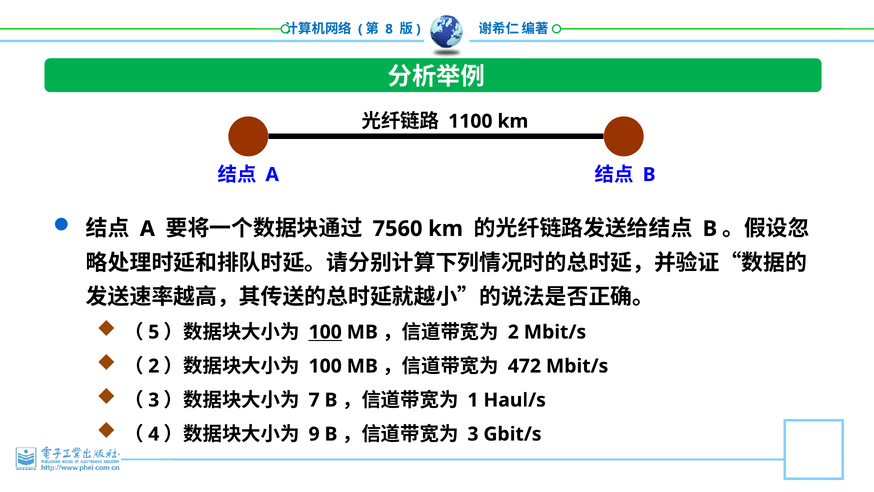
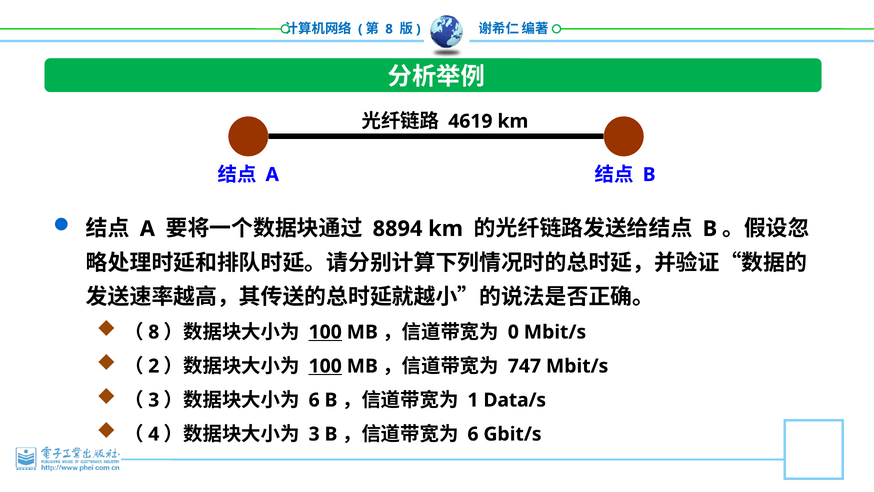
1100: 1100 -> 4619 (470, 121)
7560: 7560 -> 8894 (398, 229)
5: 5 -> 8 (154, 332)
2: 2 -> 0 (513, 332)
100 underline: none -> present (325, 366)
472: 472 -> 747 (524, 366)
7: 7 -> 6 (314, 400)
Haul/s: Haul/s -> Data/s (515, 400)
9: 9 -> 3 (314, 434)
3: 3 -> 6 (473, 434)
